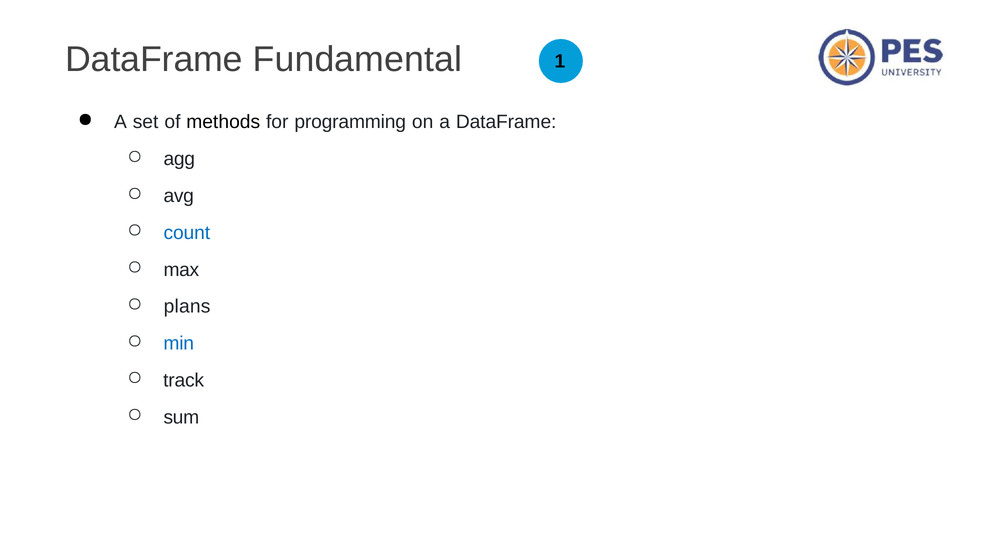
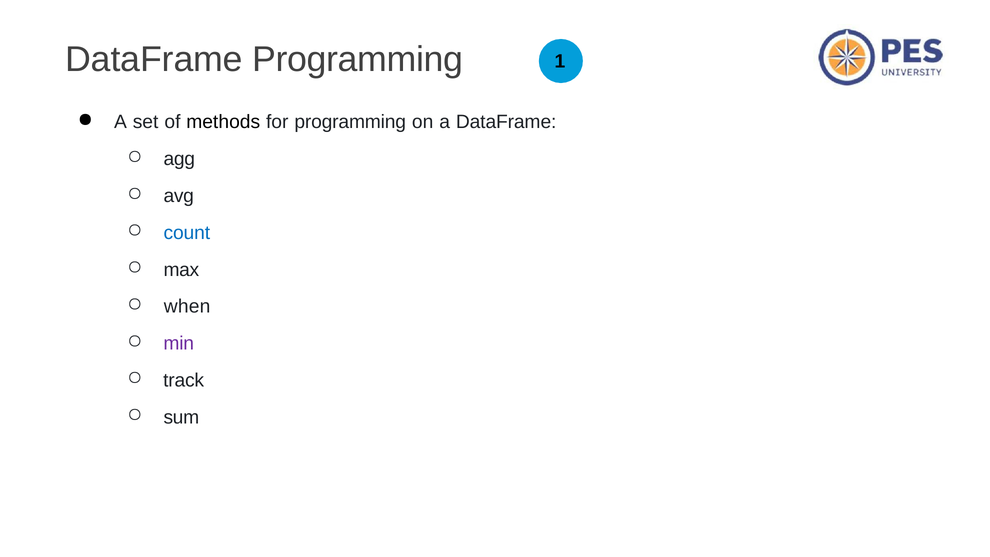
DataFrame Fundamental: Fundamental -> Programming (358, 60)
plans: plans -> when (187, 306)
min colour: blue -> purple (179, 343)
